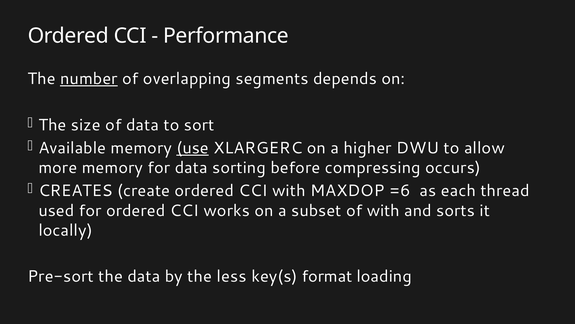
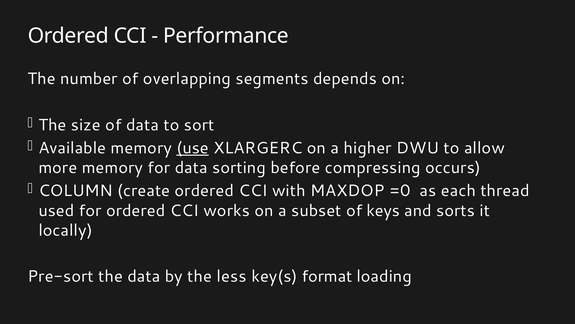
number underline: present -> none (89, 79)
CREATES: CREATES -> COLUMN (76, 191)
=6: =6 -> =0 (400, 191)
of with: with -> keys (383, 210)
